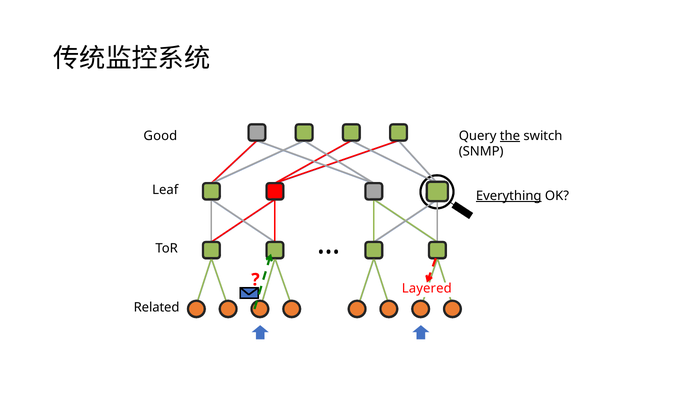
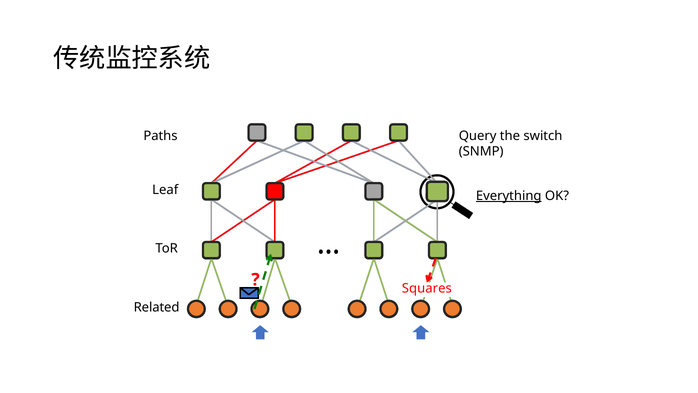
Good: Good -> Paths (160, 136)
the underline: present -> none (510, 136)
Layered: Layered -> Squares (427, 288)
